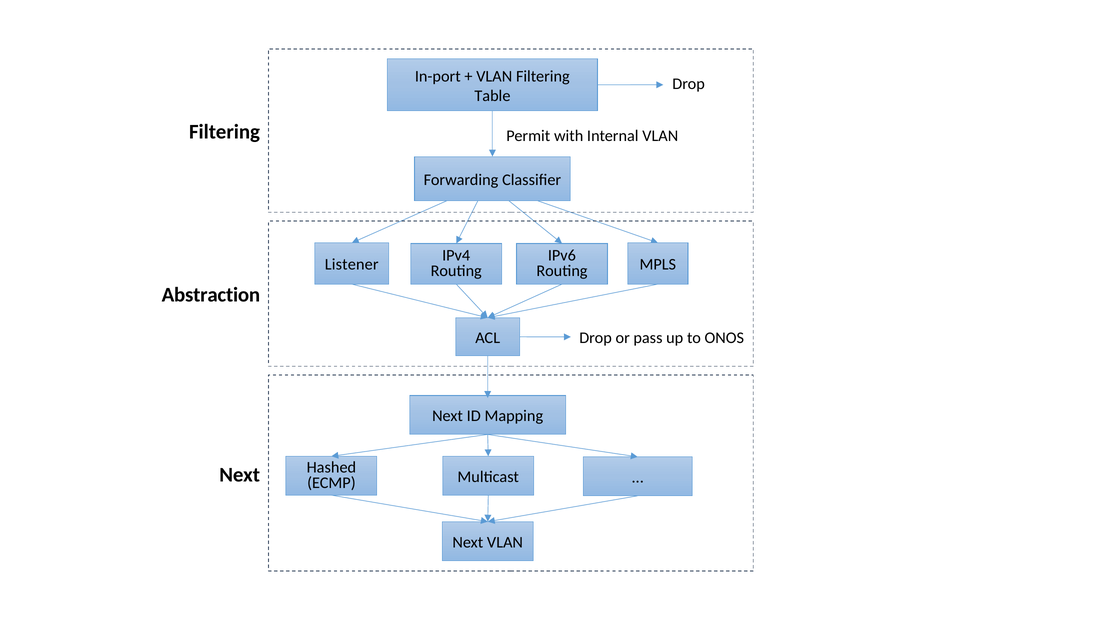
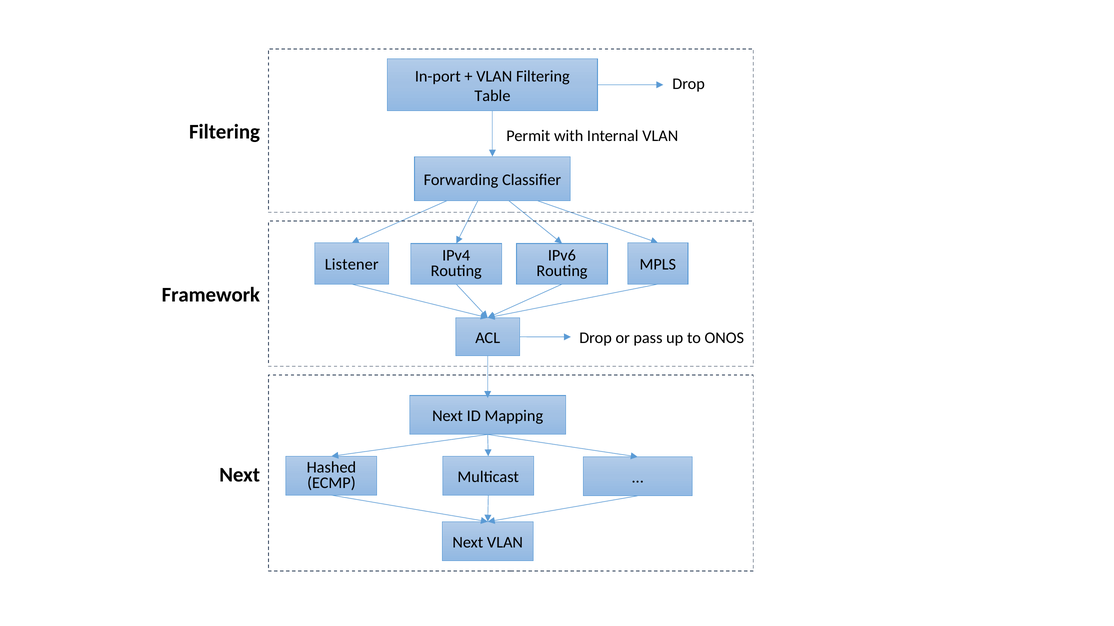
Abstraction: Abstraction -> Framework (211, 295)
